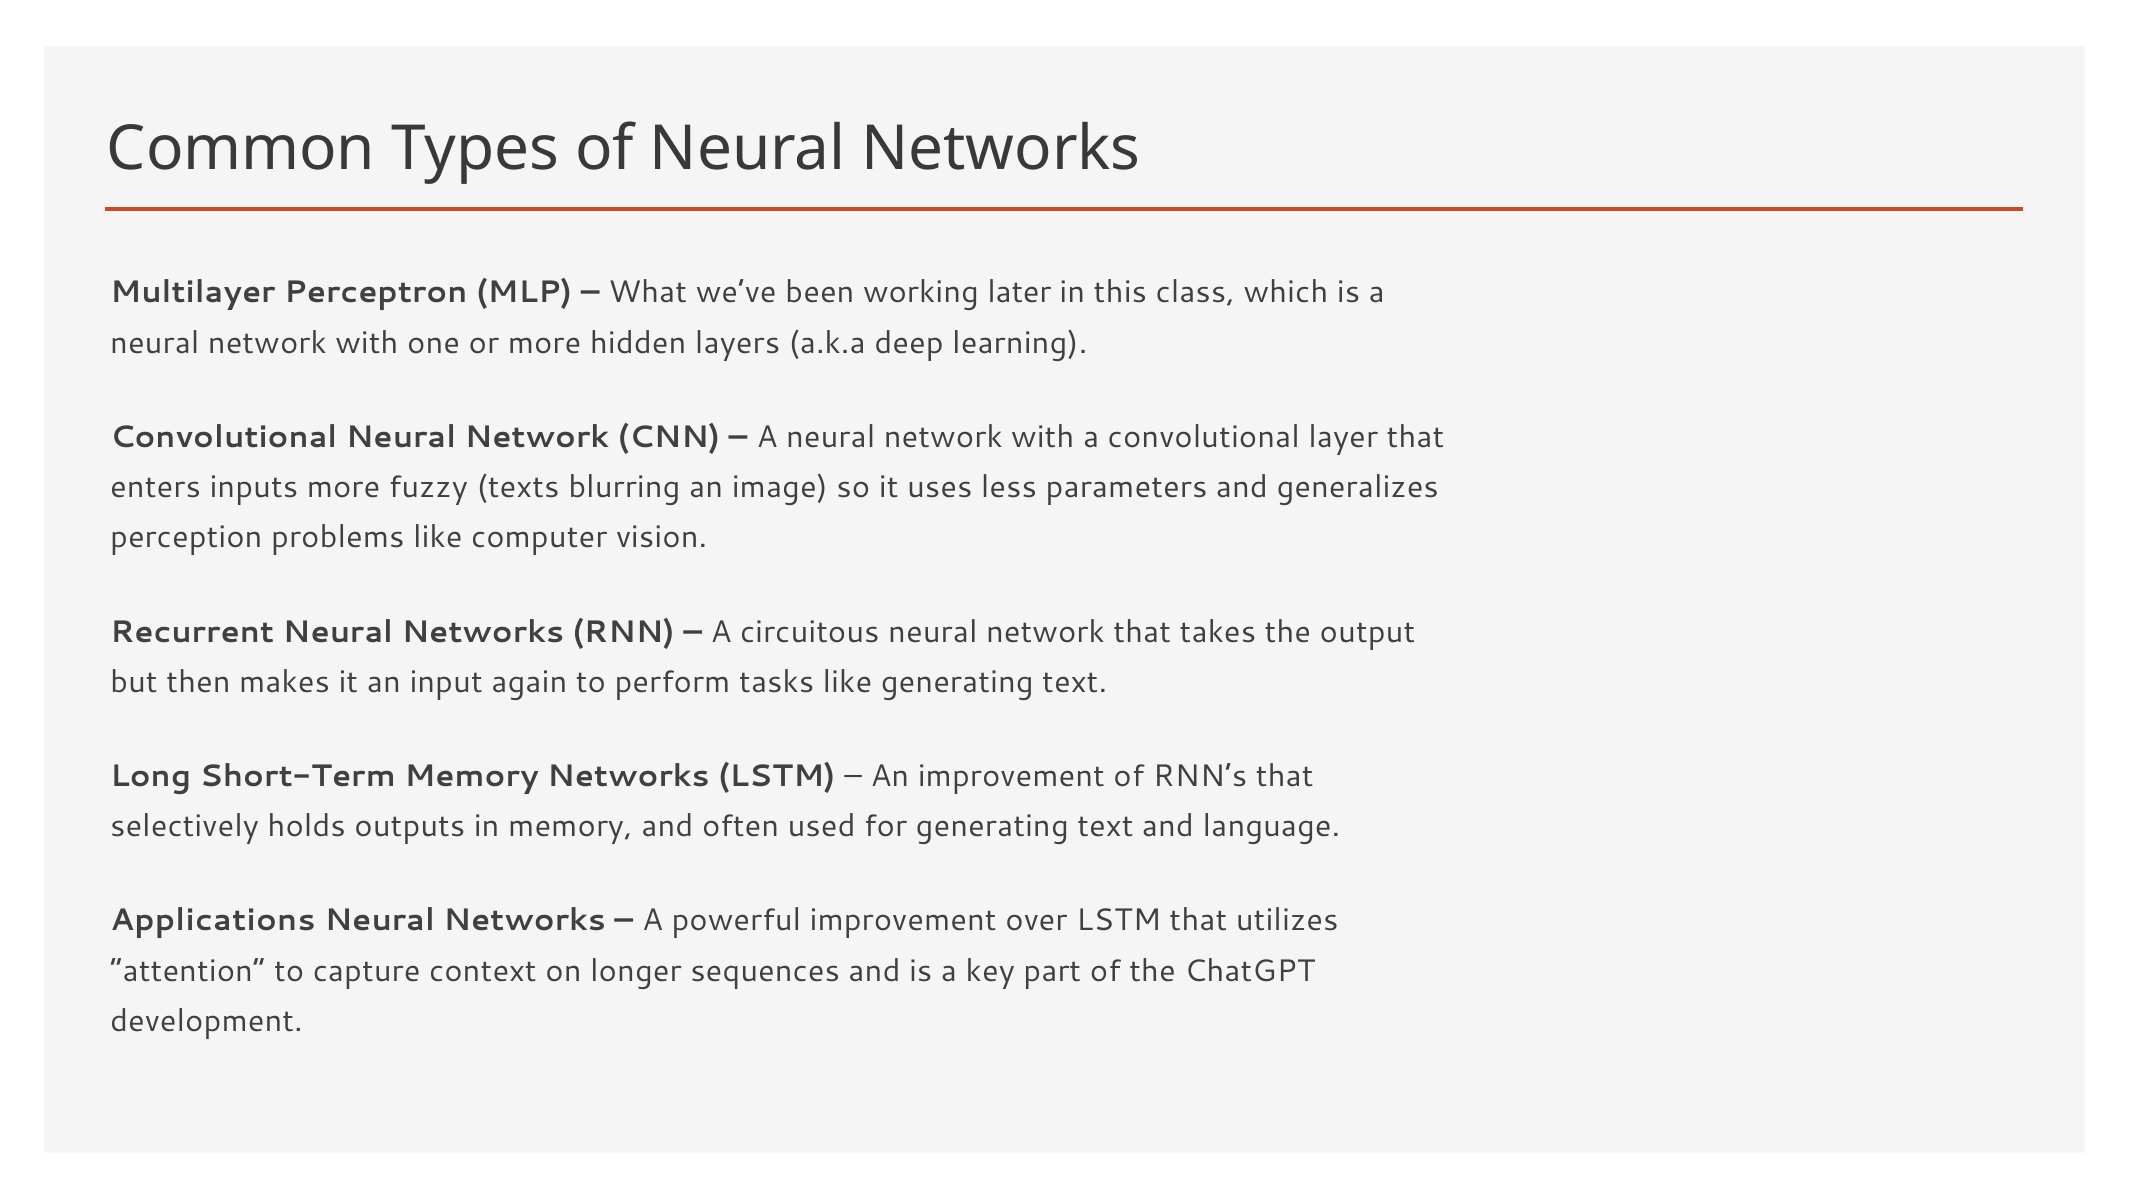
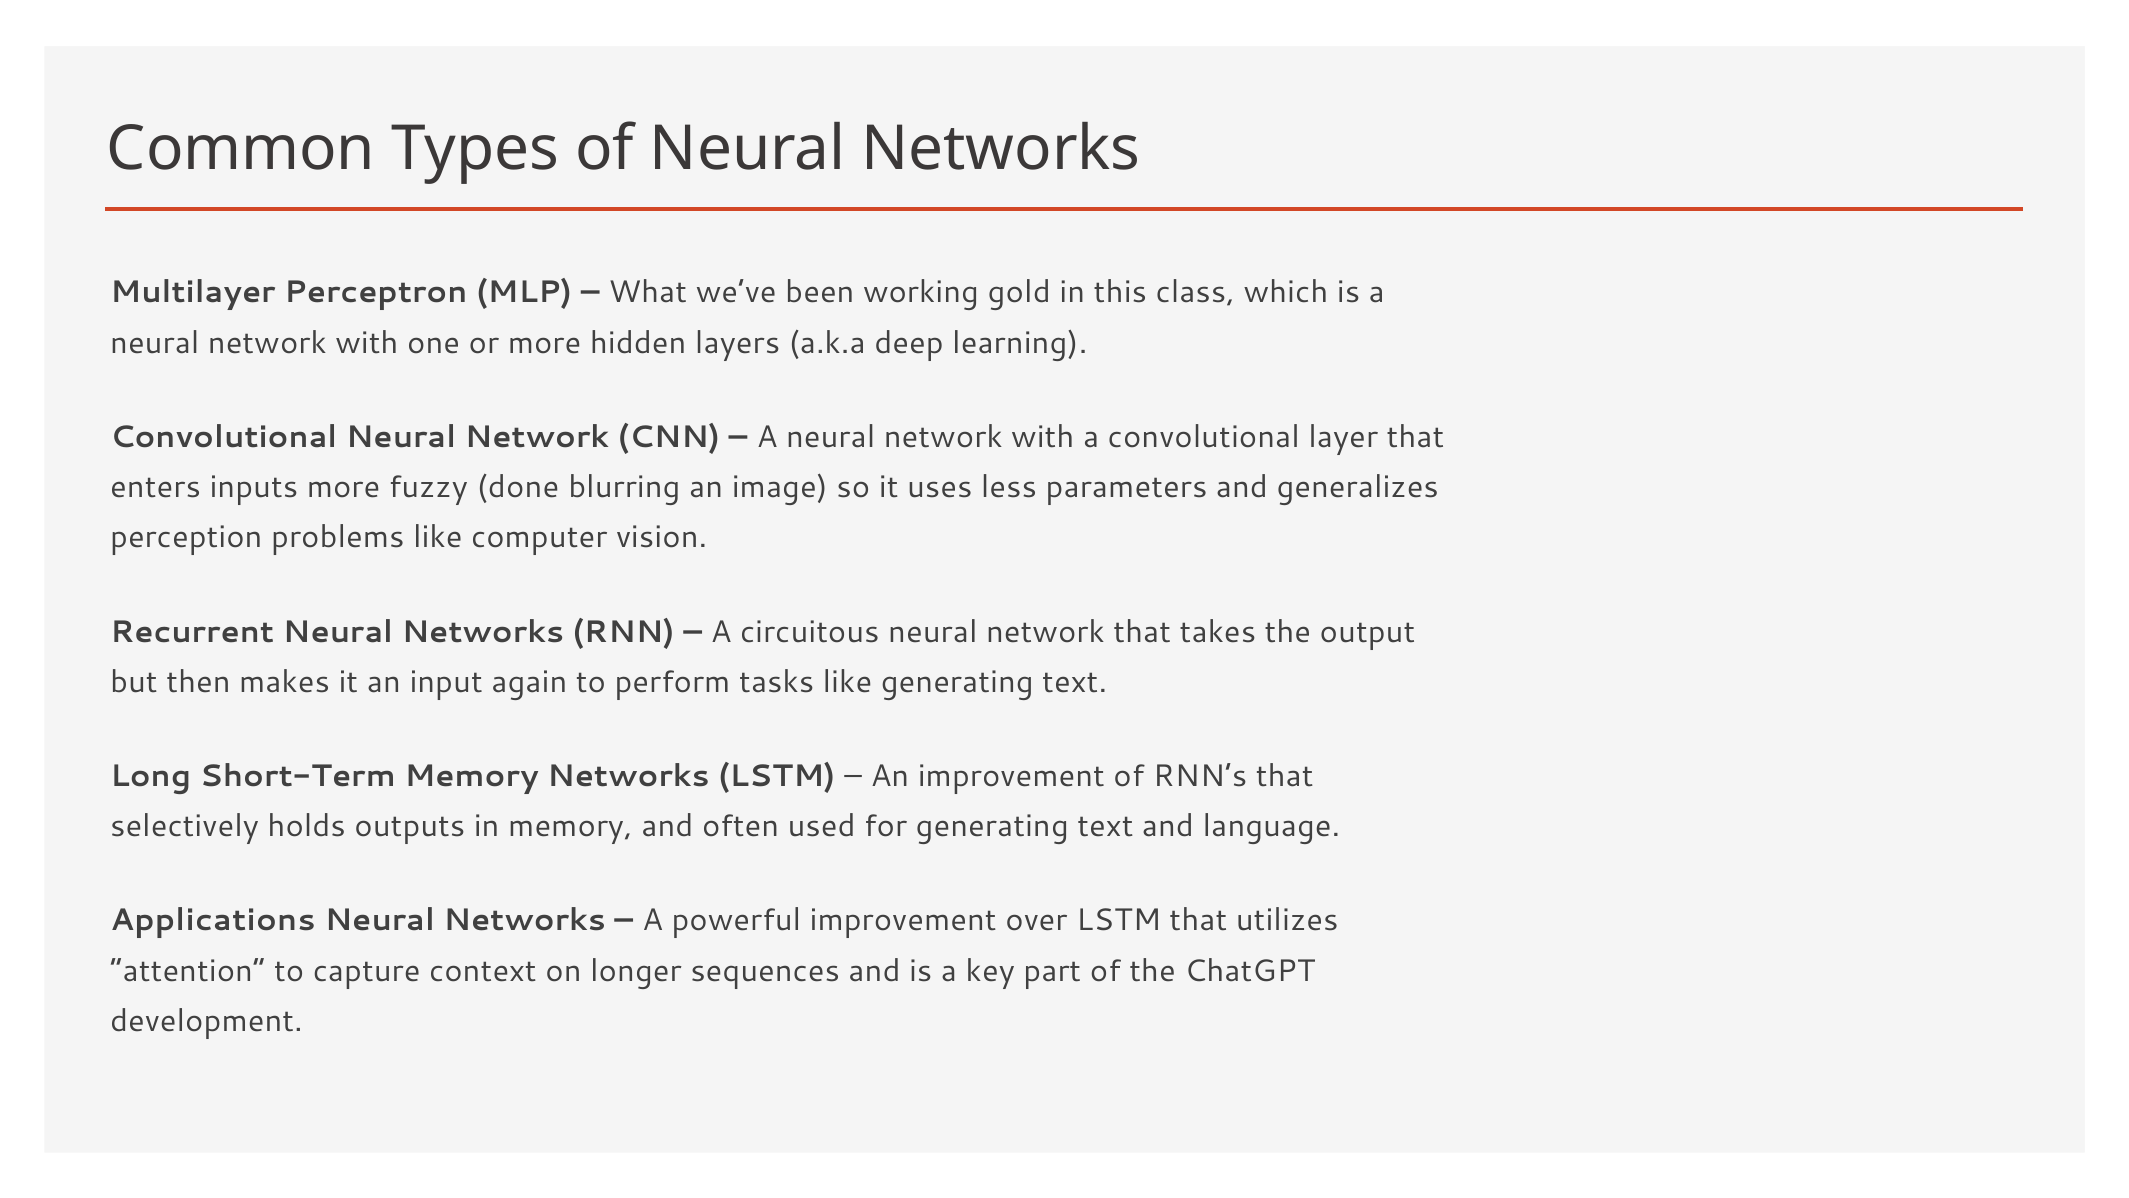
later: later -> gold (1019, 293)
texts: texts -> done (518, 487)
